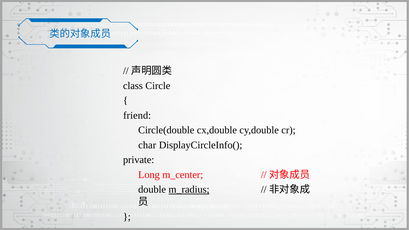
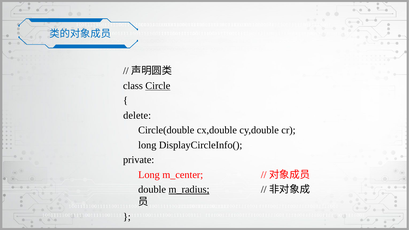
Circle underline: none -> present (158, 86)
friend: friend -> delete (137, 115)
char: char -> long (147, 145)
